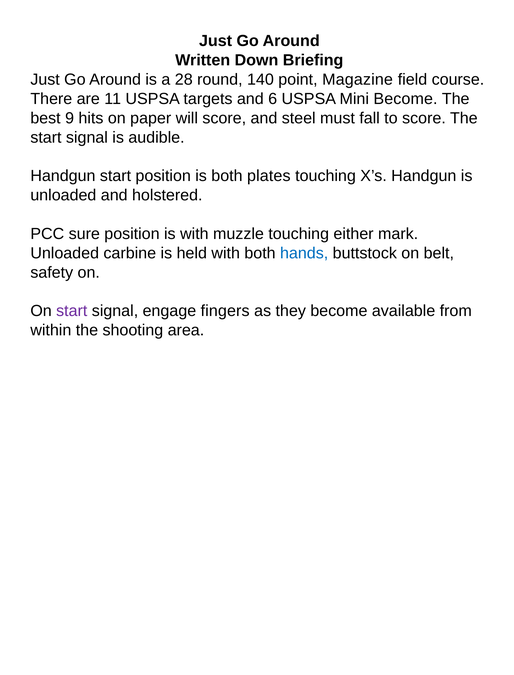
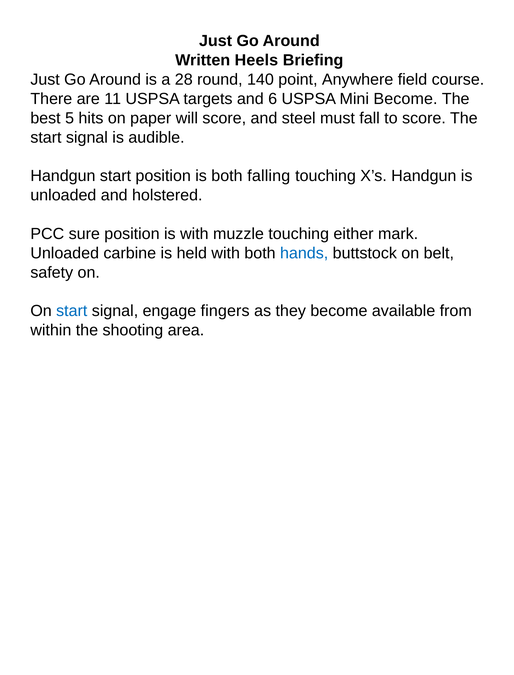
Down: Down -> Heels (256, 60)
Magazine: Magazine -> Anywhere (358, 79)
9: 9 -> 5 (70, 118)
plates: plates -> falling (269, 176)
start colour: purple -> blue (72, 311)
